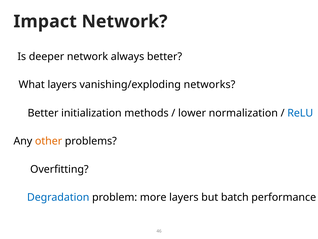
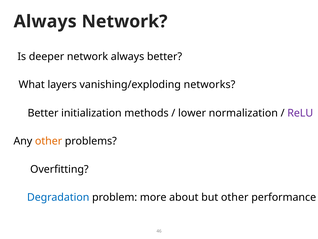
Impact: Impact -> Always (45, 21)
ReLU colour: blue -> purple (300, 113)
more layers: layers -> about (184, 197)
but batch: batch -> other (235, 197)
